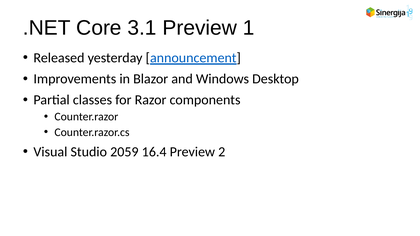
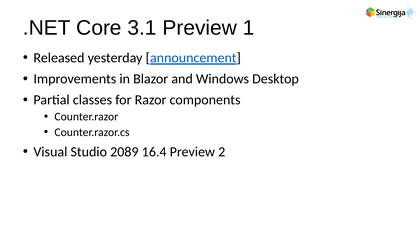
2059: 2059 -> 2089 (124, 152)
